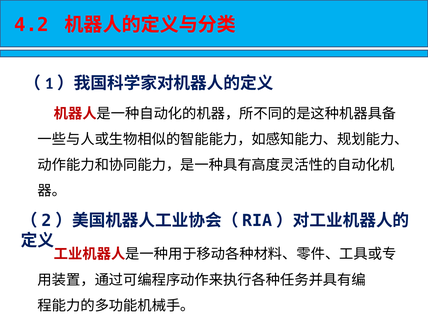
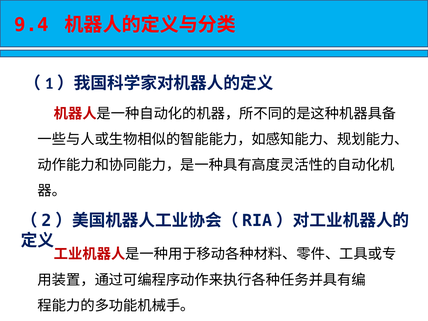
4.2: 4.2 -> 9.4 (31, 25)
